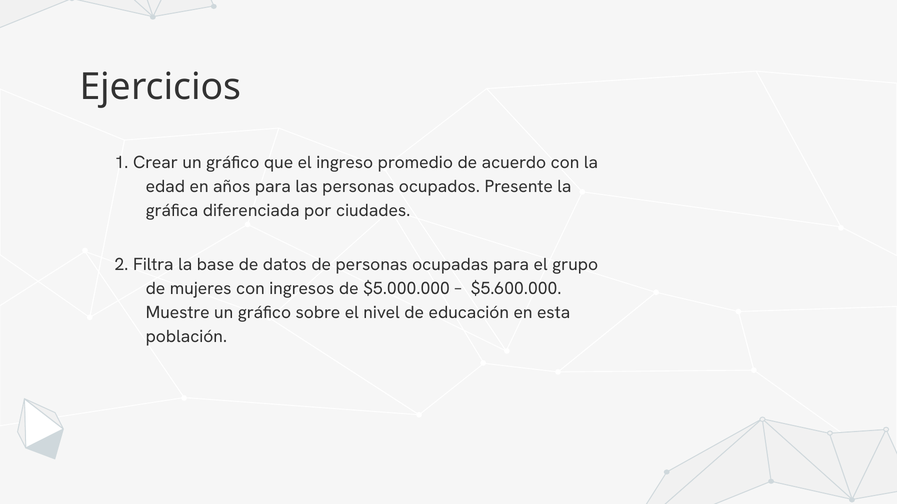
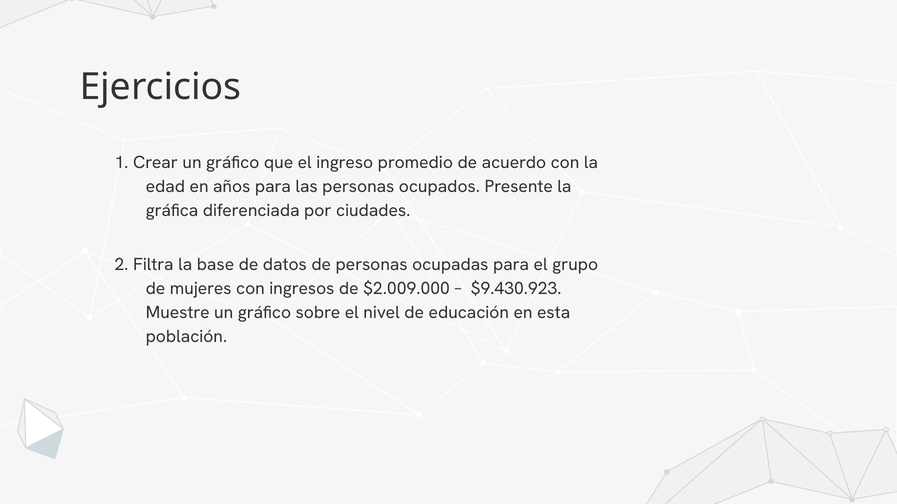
$5.000.000: $5.000.000 -> $2.009.000 (407, 289)
$5.600.000: $5.600.000 -> $9.430.923 (516, 289)
